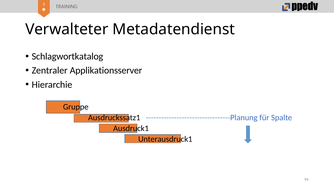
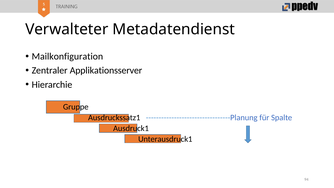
Schlagwortkatalog: Schlagwortkatalog -> Mailkonfiguration (67, 56)
